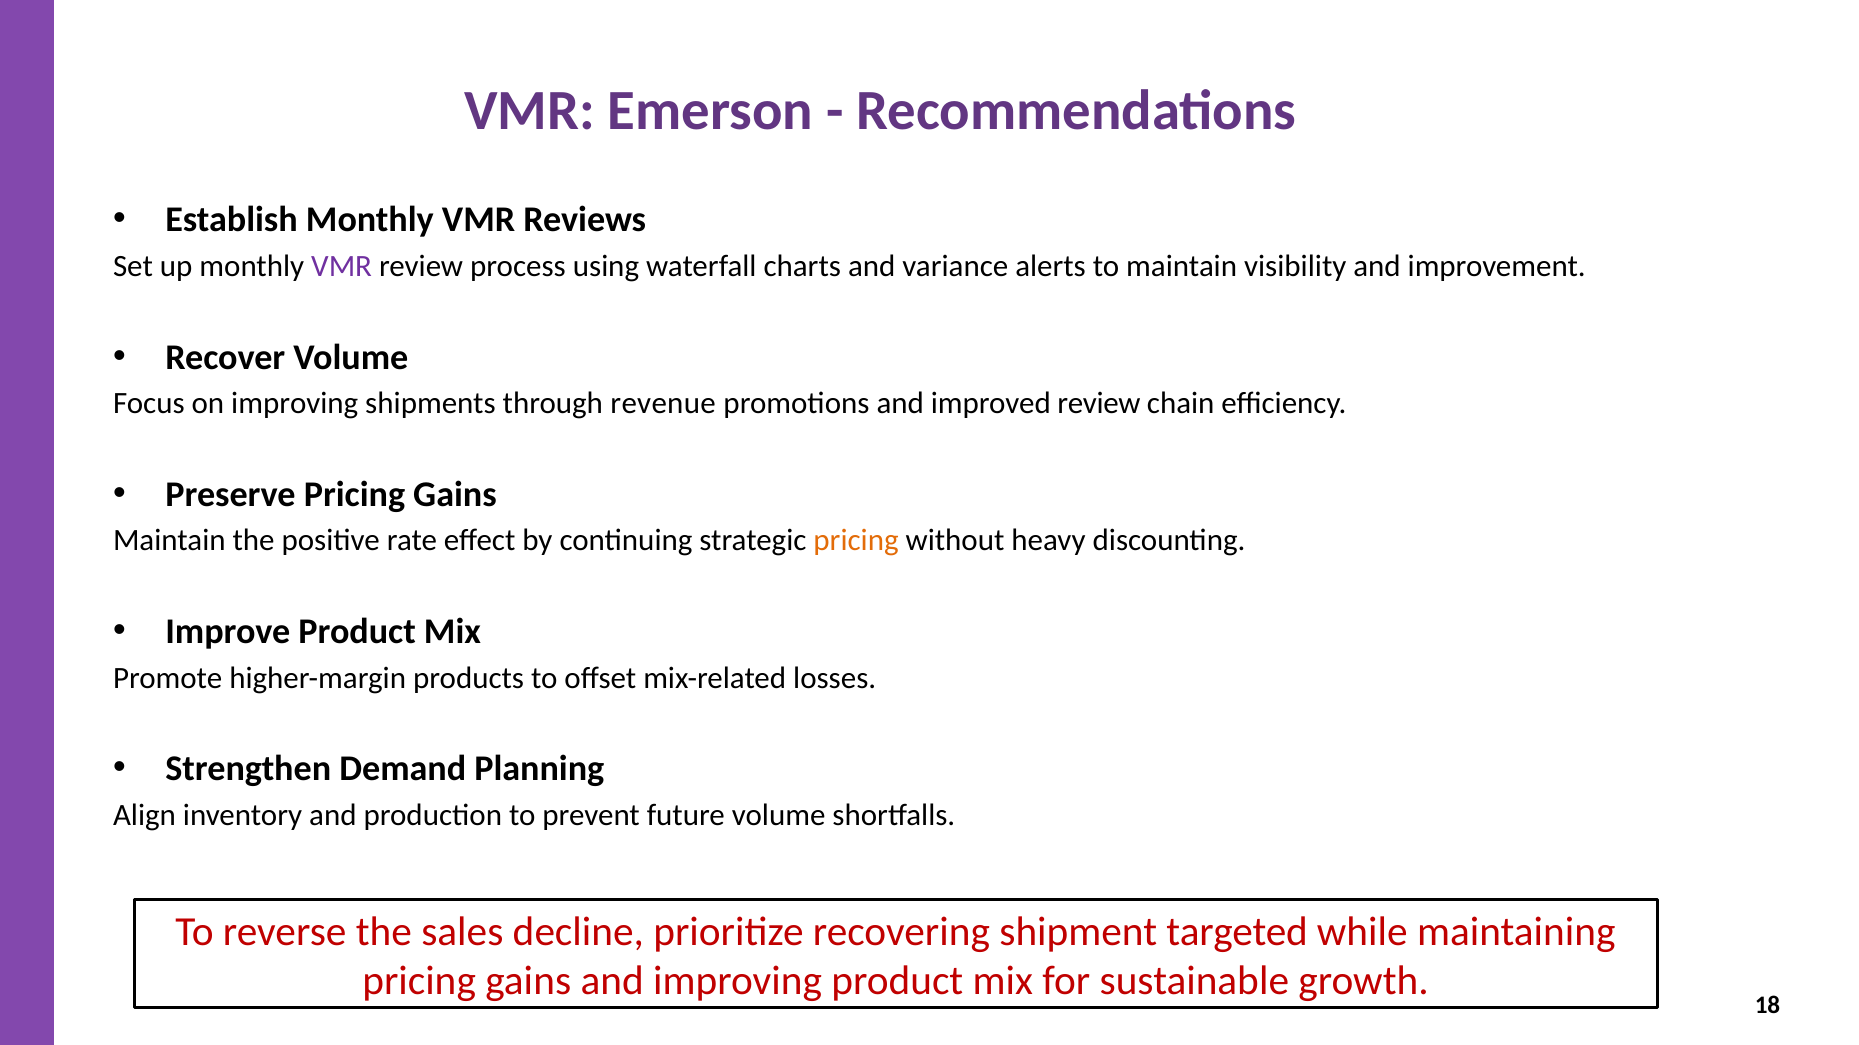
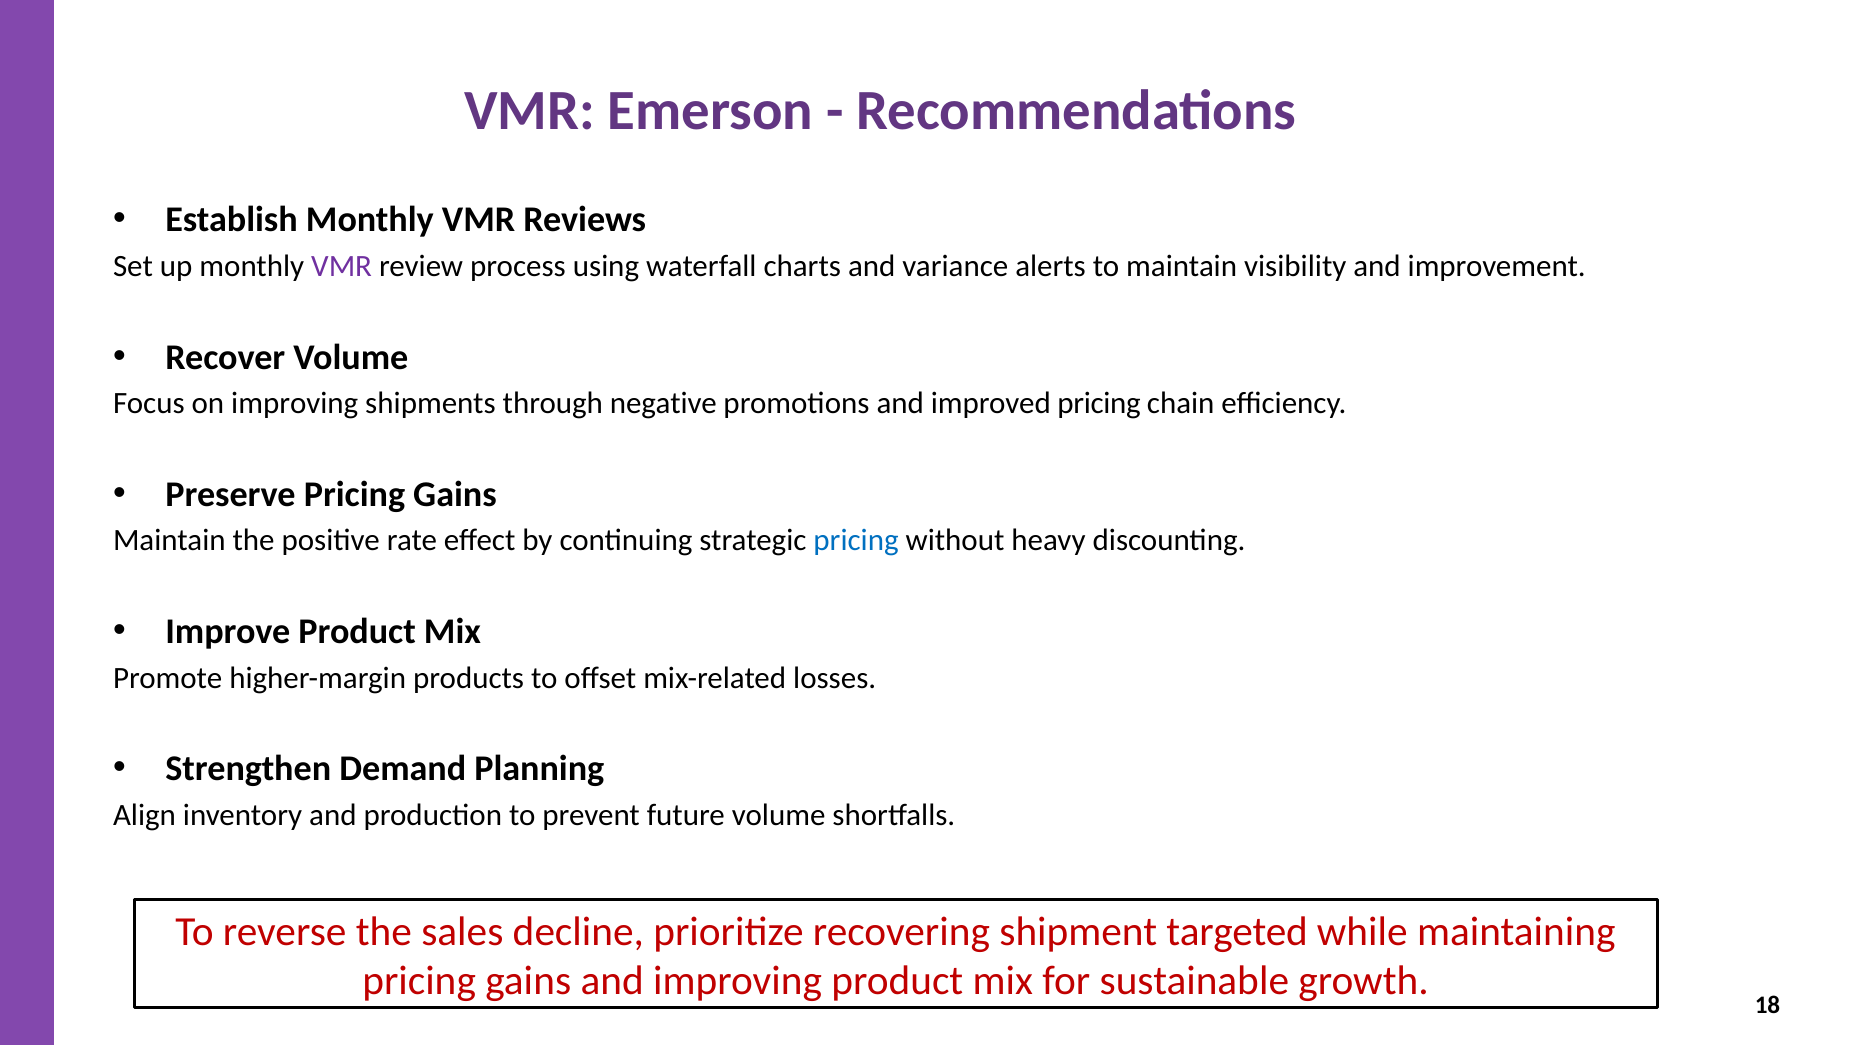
revenue: revenue -> negative (663, 404)
improved review: review -> pricing (1099, 404)
pricing colour: orange -> blue (856, 541)
